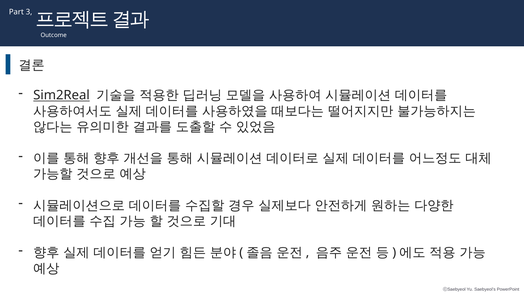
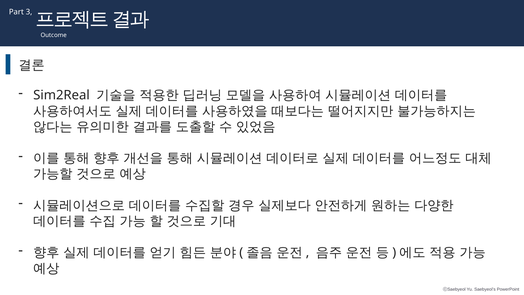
Sim2Real underline: present -> none (61, 95)
